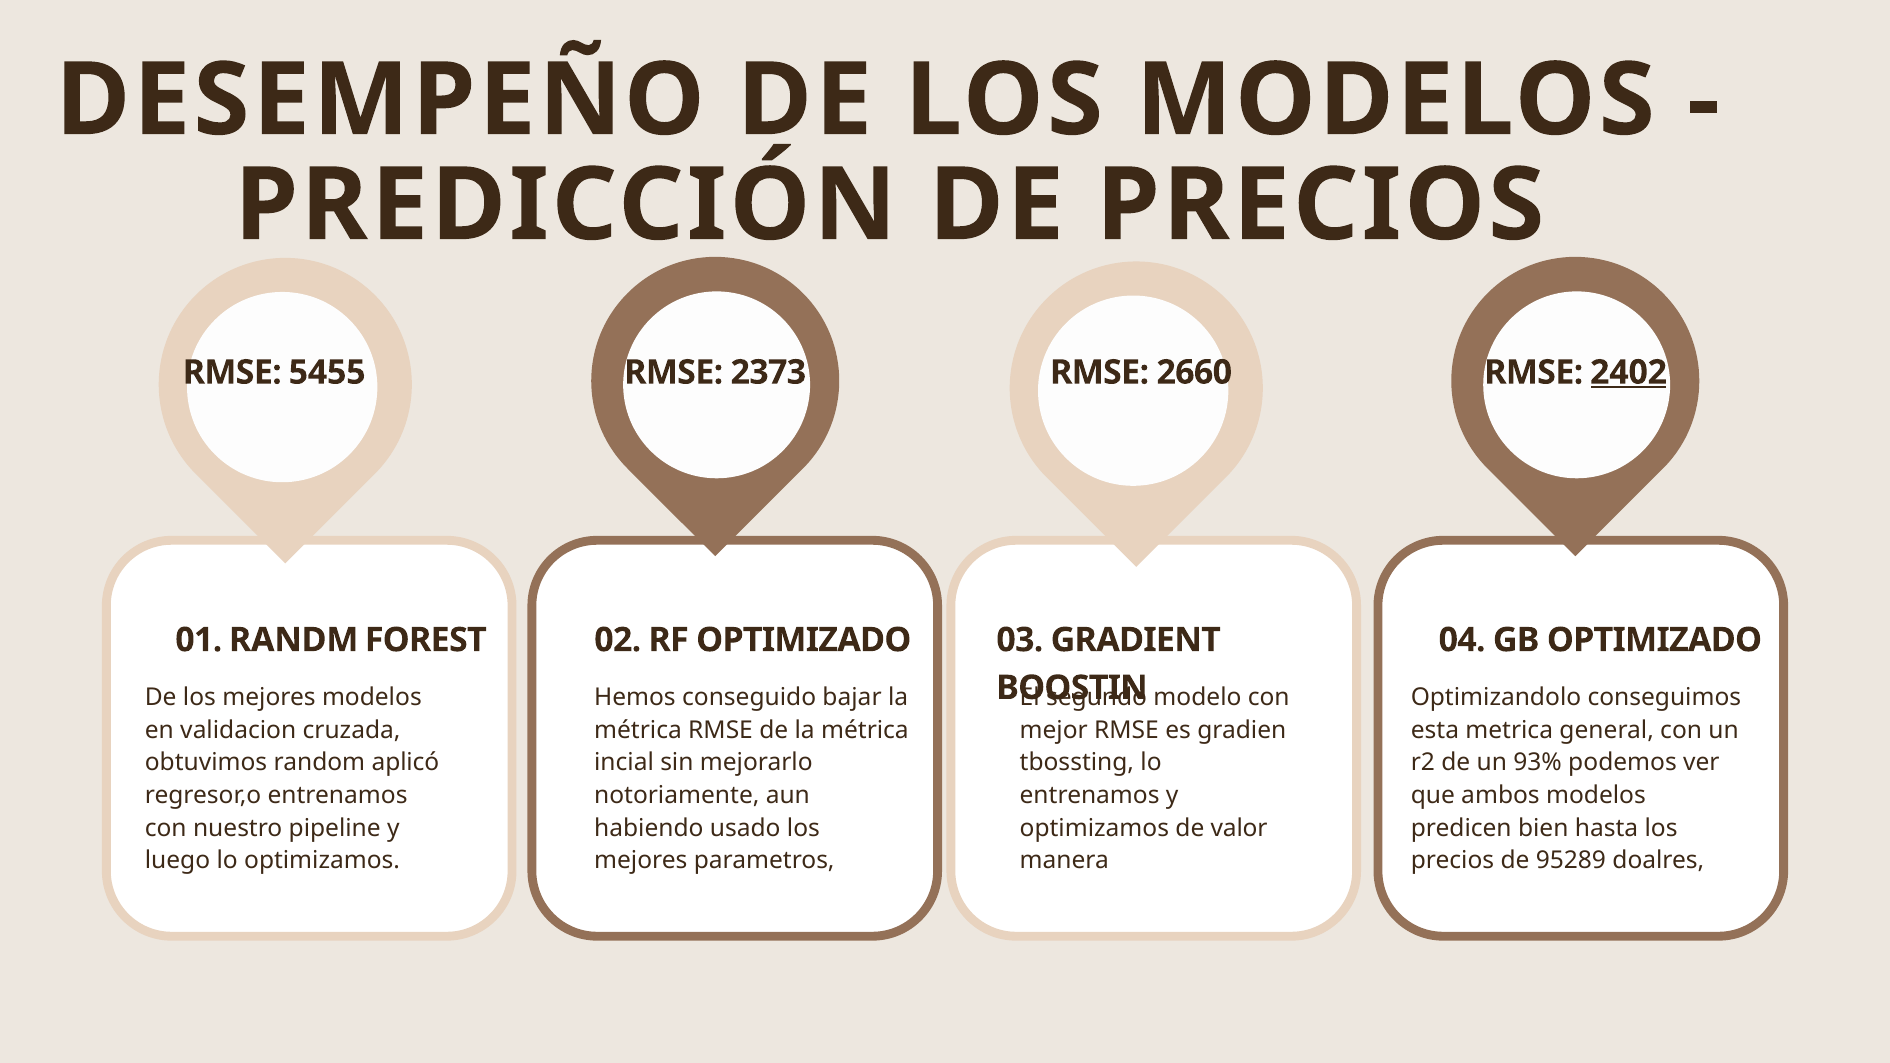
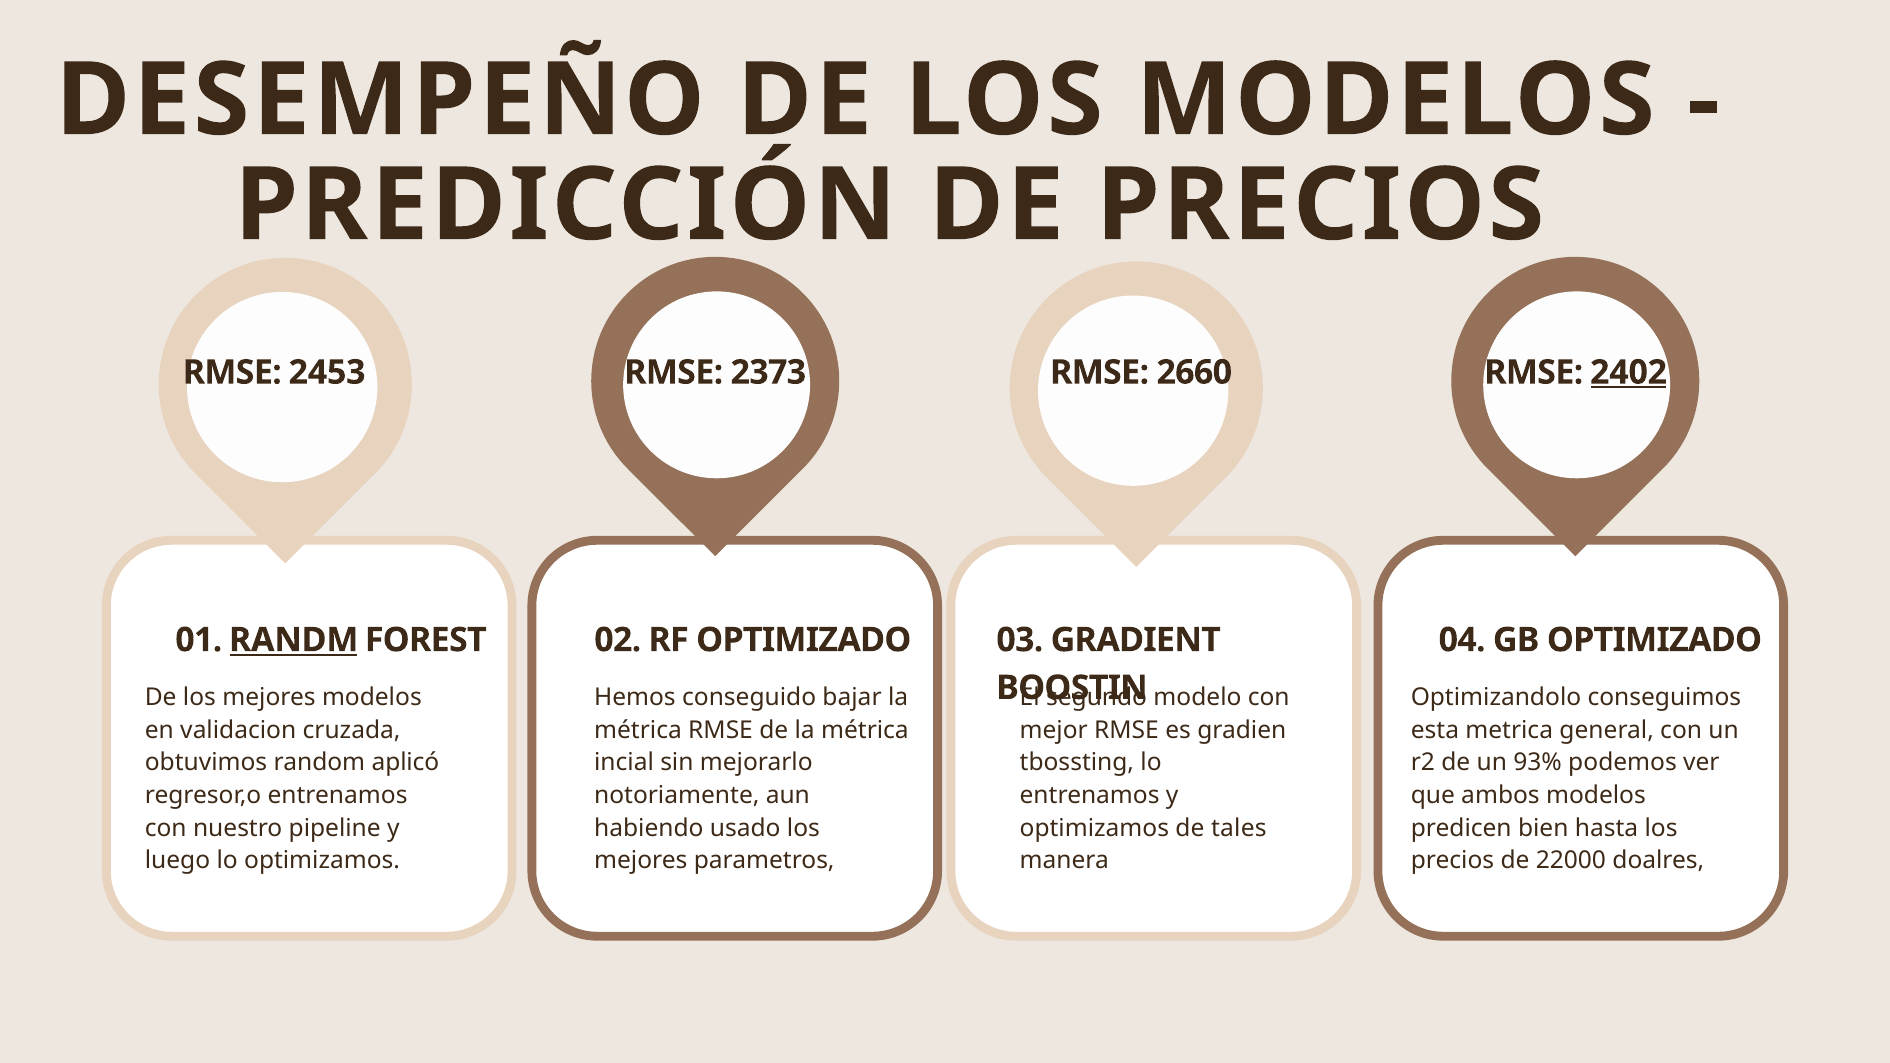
5455: 5455 -> 2453 (327, 372)
RANDM underline: none -> present (294, 640)
valor: valor -> tales (1239, 828)
95289: 95289 -> 22000 (1571, 861)
